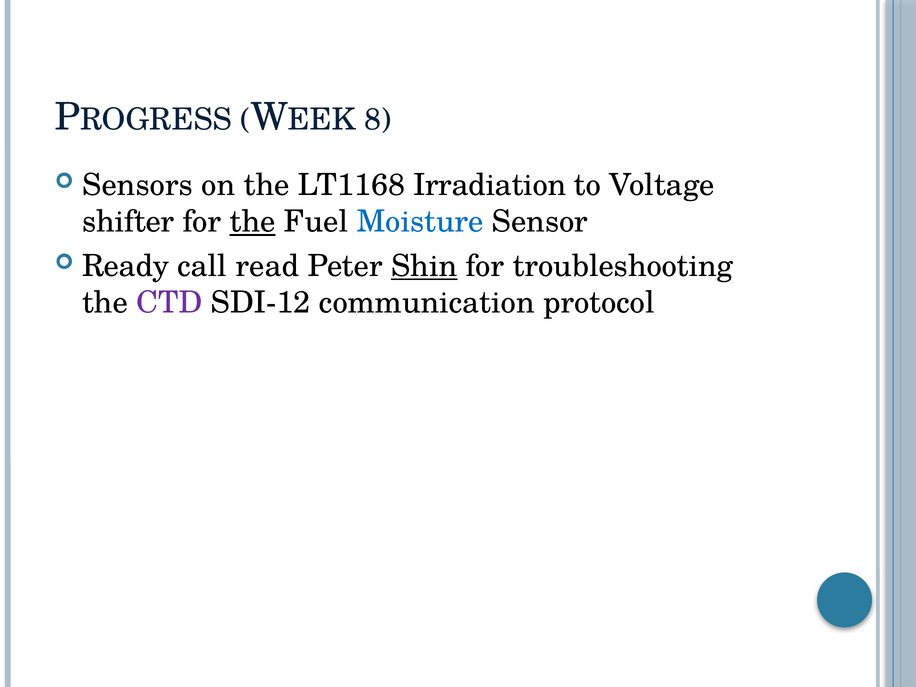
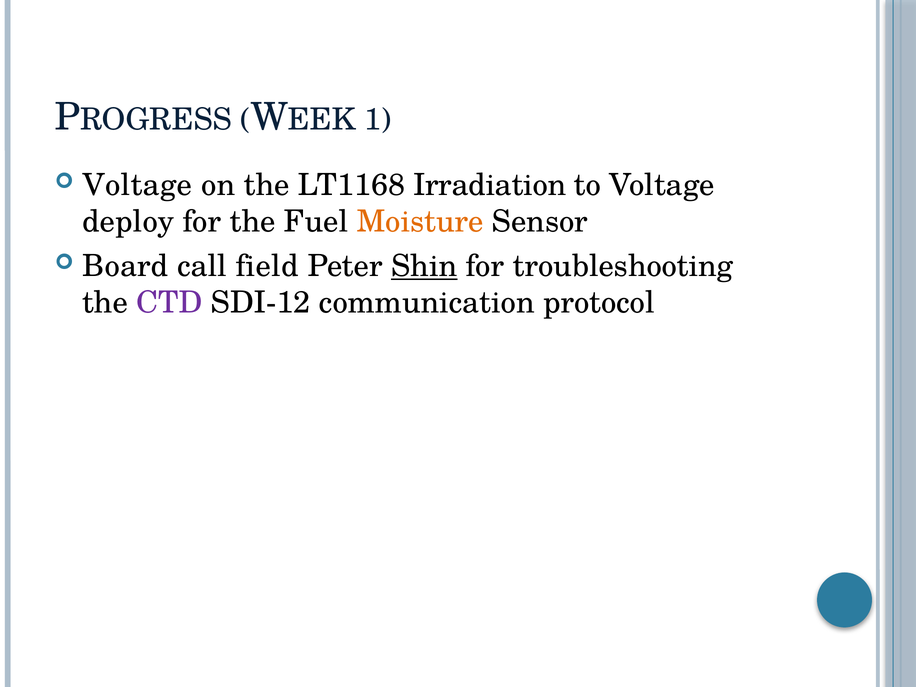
8: 8 -> 1 (378, 120)
Sensors: Sensors -> Voltage (138, 185)
shifter: shifter -> deploy (128, 222)
the underline: present -> none (253, 222)
Moisture colour: blue -> orange (420, 222)
Ready: Ready -> Board (125, 266)
read: read -> field (267, 266)
